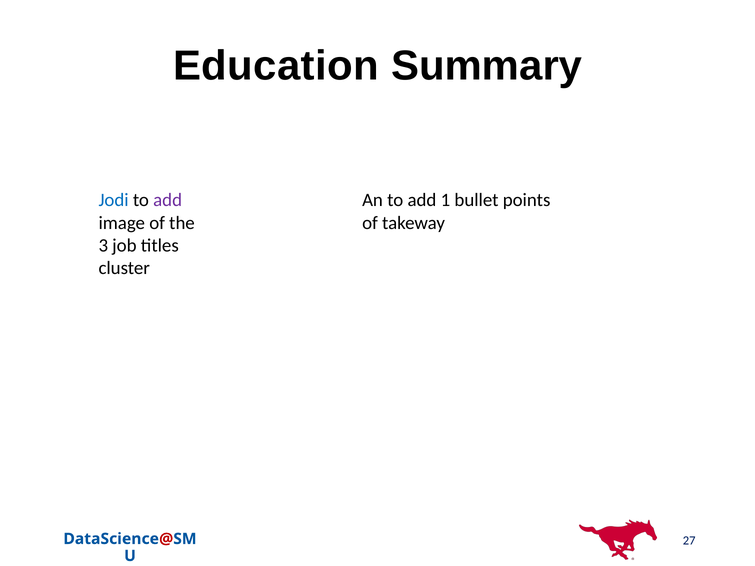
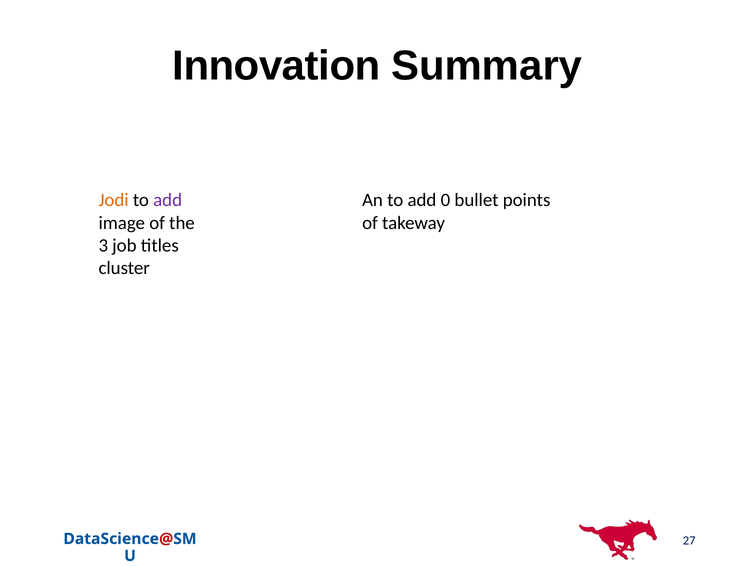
Education: Education -> Innovation (276, 66)
Jodi colour: blue -> orange (114, 200)
1: 1 -> 0 (445, 200)
